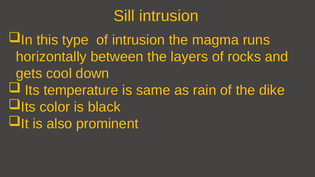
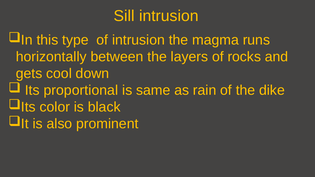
temperature: temperature -> proportional (81, 90)
